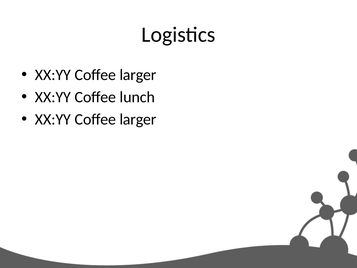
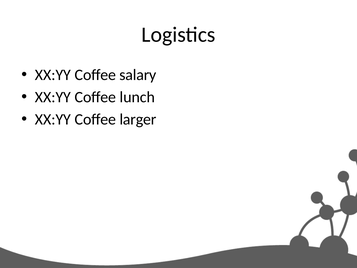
larger: larger -> salary (138, 75)
